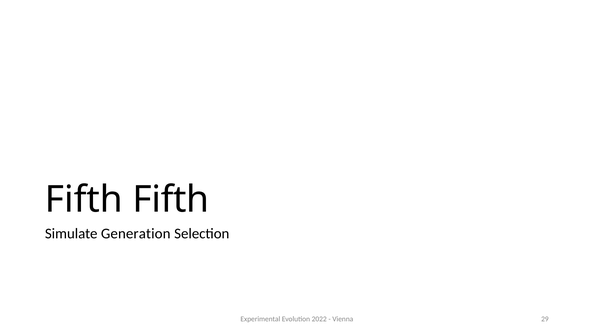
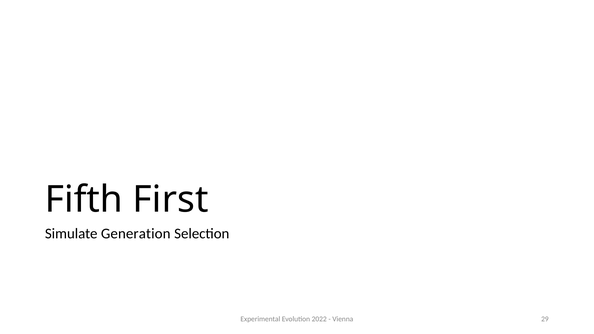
Fifth Fifth: Fifth -> First (171, 200)
